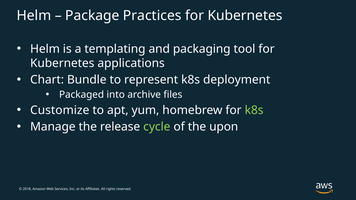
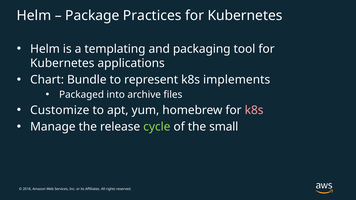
deployment: deployment -> implements (237, 80)
k8s colour: light green -> pink (254, 110)
upon: upon -> small (224, 127)
